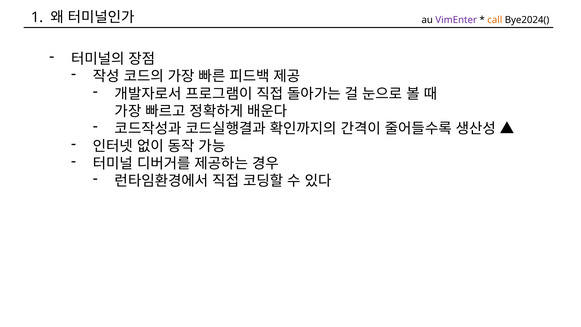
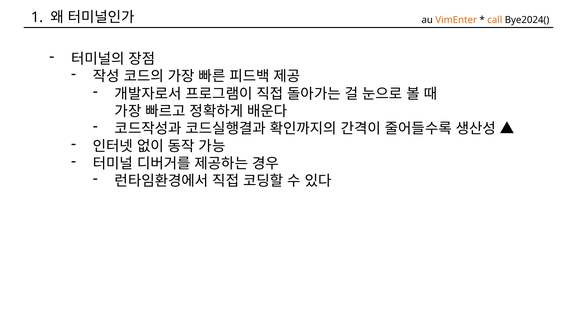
VimEnter colour: purple -> orange (456, 20)
